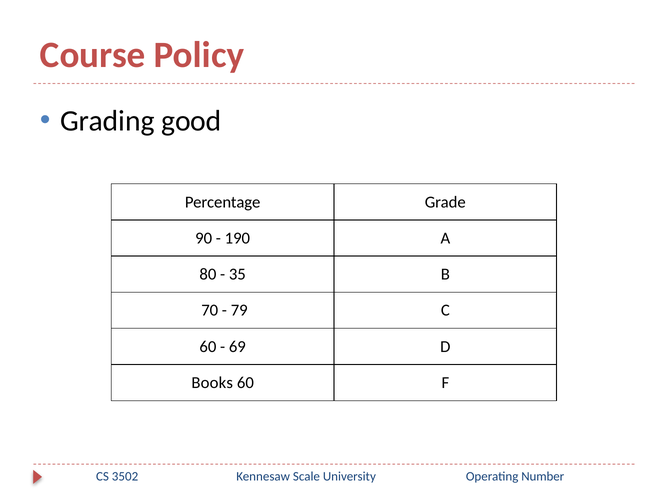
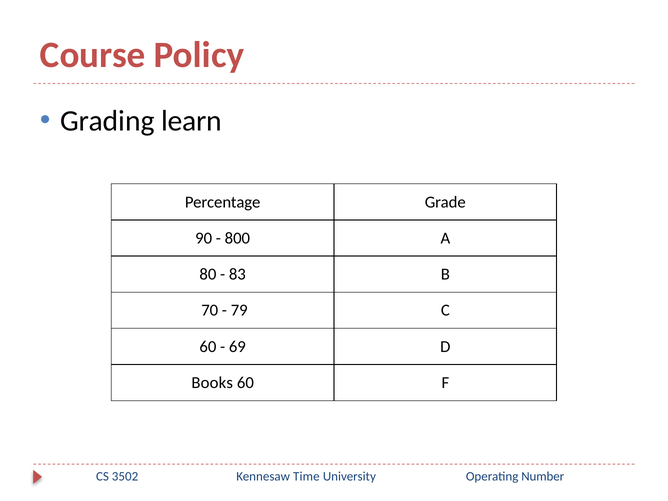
good: good -> learn (191, 121)
190: 190 -> 800 (237, 238)
35: 35 -> 83 (237, 274)
Scale: Scale -> Time (306, 476)
